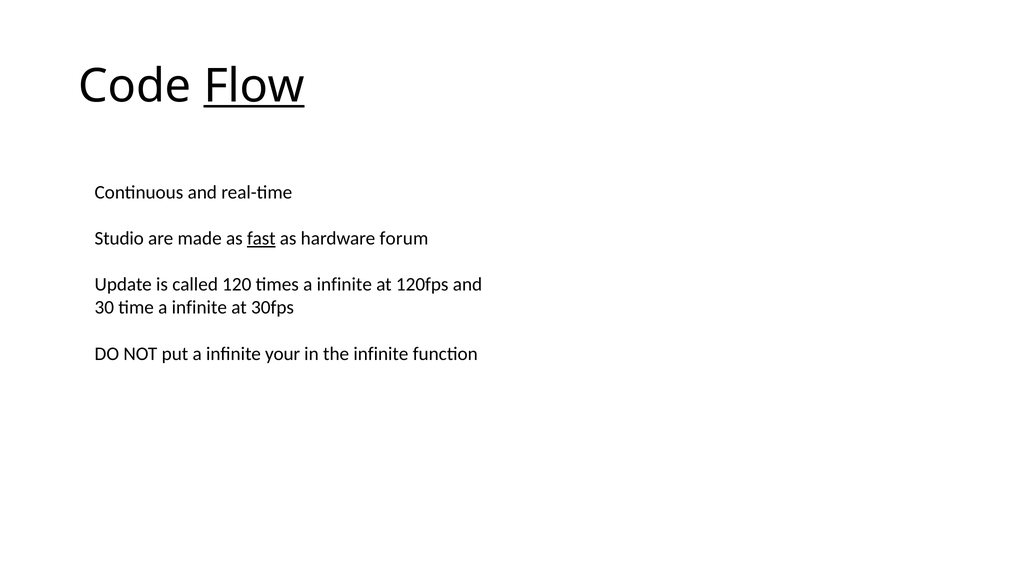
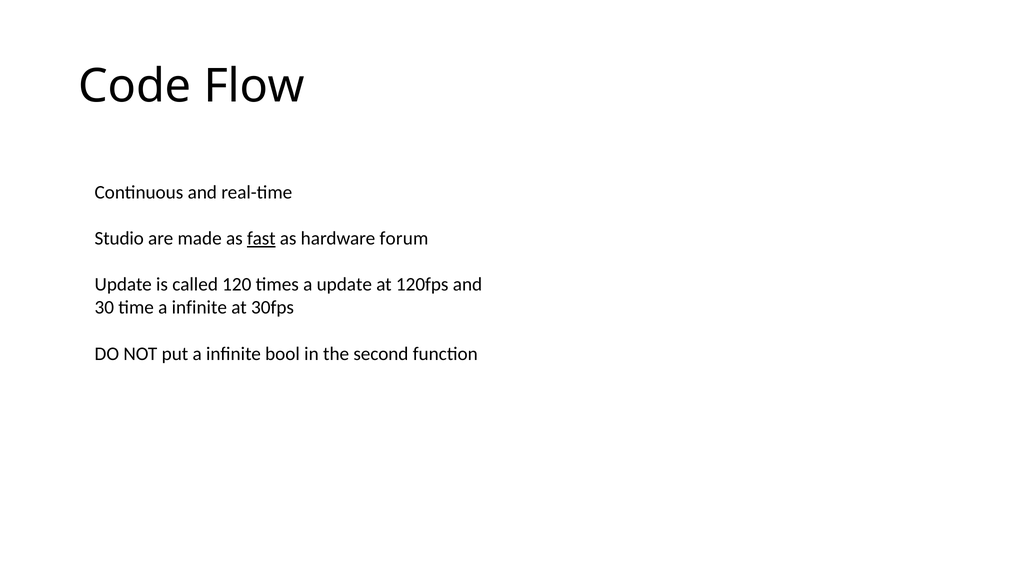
Flow underline: present -> none (254, 86)
times a infinite: infinite -> update (344, 285)
your: your -> bool (283, 354)
the infinite: infinite -> second (381, 354)
